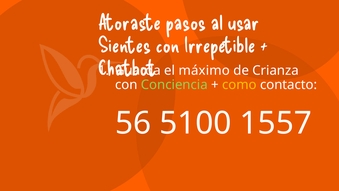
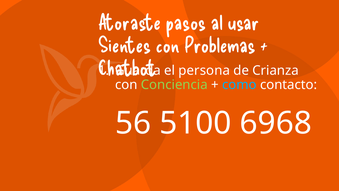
Irrepetible: Irrepetible -> Problemas (220, 46)
máximo: máximo -> persona (204, 70)
como colour: yellow -> light blue (239, 85)
1557: 1557 -> 6968 (276, 123)
